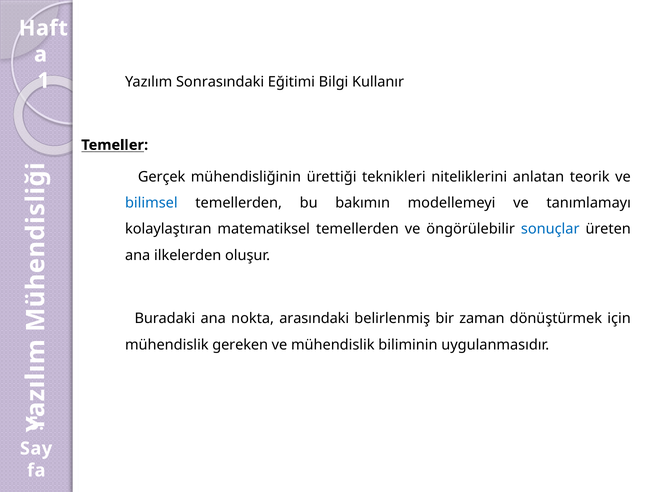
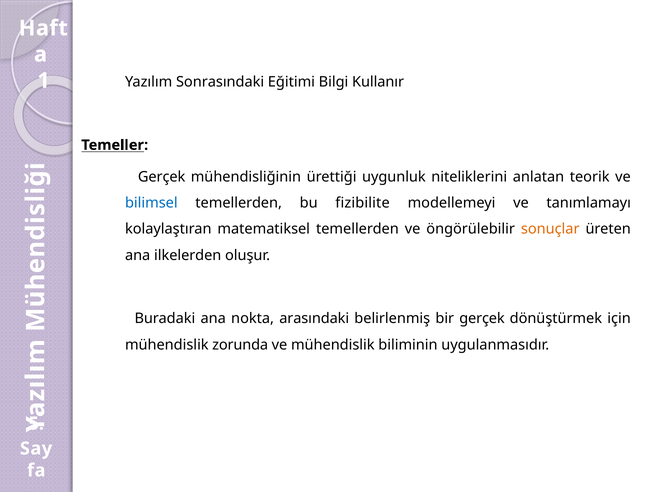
teknikleri: teknikleri -> uygunluk (394, 177)
bakımın: bakımın -> fizibilite (363, 203)
sonuçlar colour: blue -> orange (550, 229)
bir zaman: zaman -> gerçek (482, 319)
gereken: gereken -> zorunda (240, 345)
